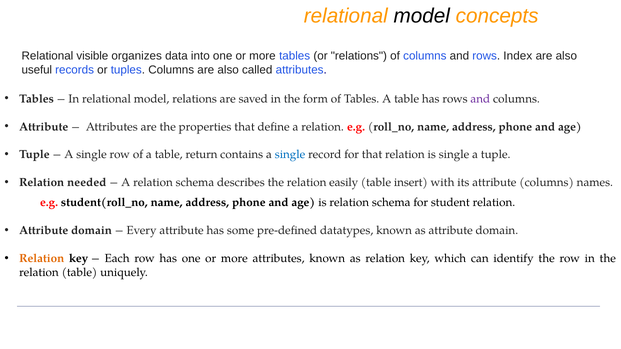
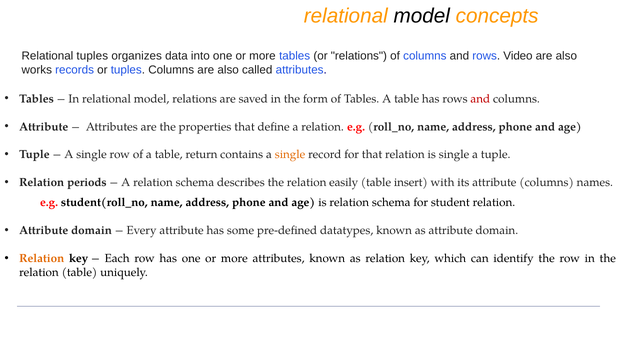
Relational visible: visible -> tuples (92, 56)
Index: Index -> Video (518, 56)
useful: useful -> works (37, 70)
and colour: purple -> red (480, 99)
single colour: blue -> orange (290, 155)
needed: needed -> periods (87, 183)
